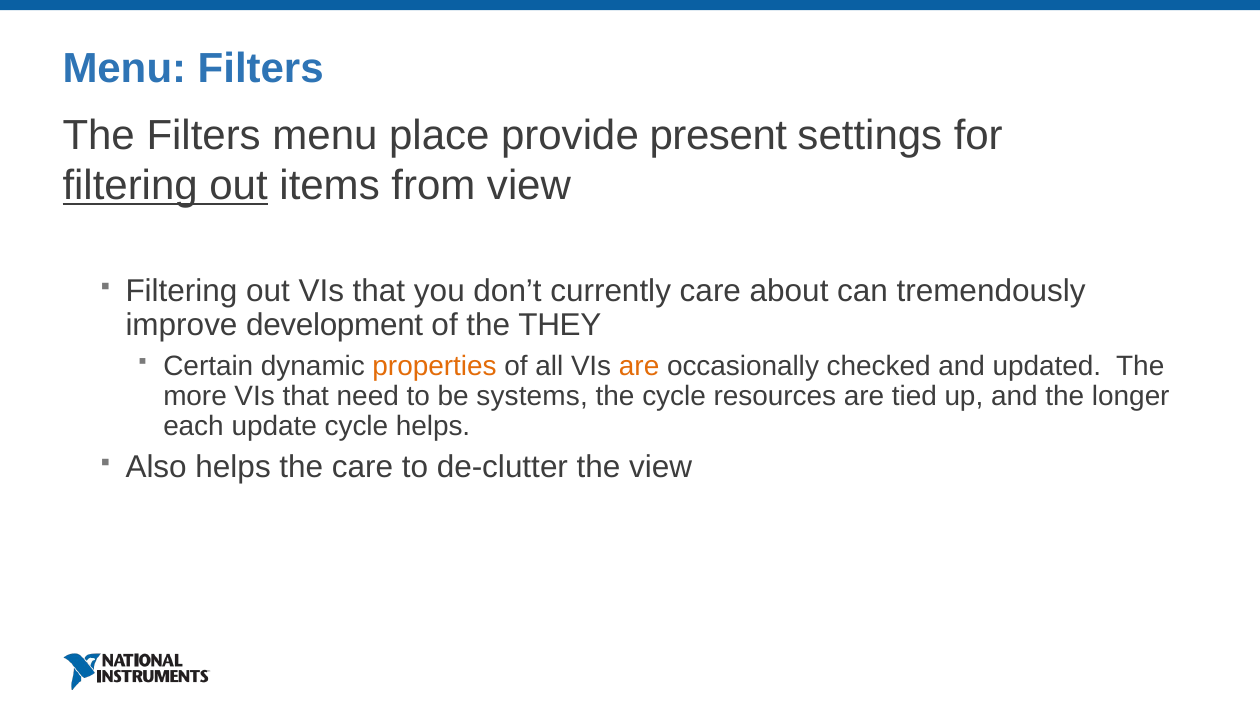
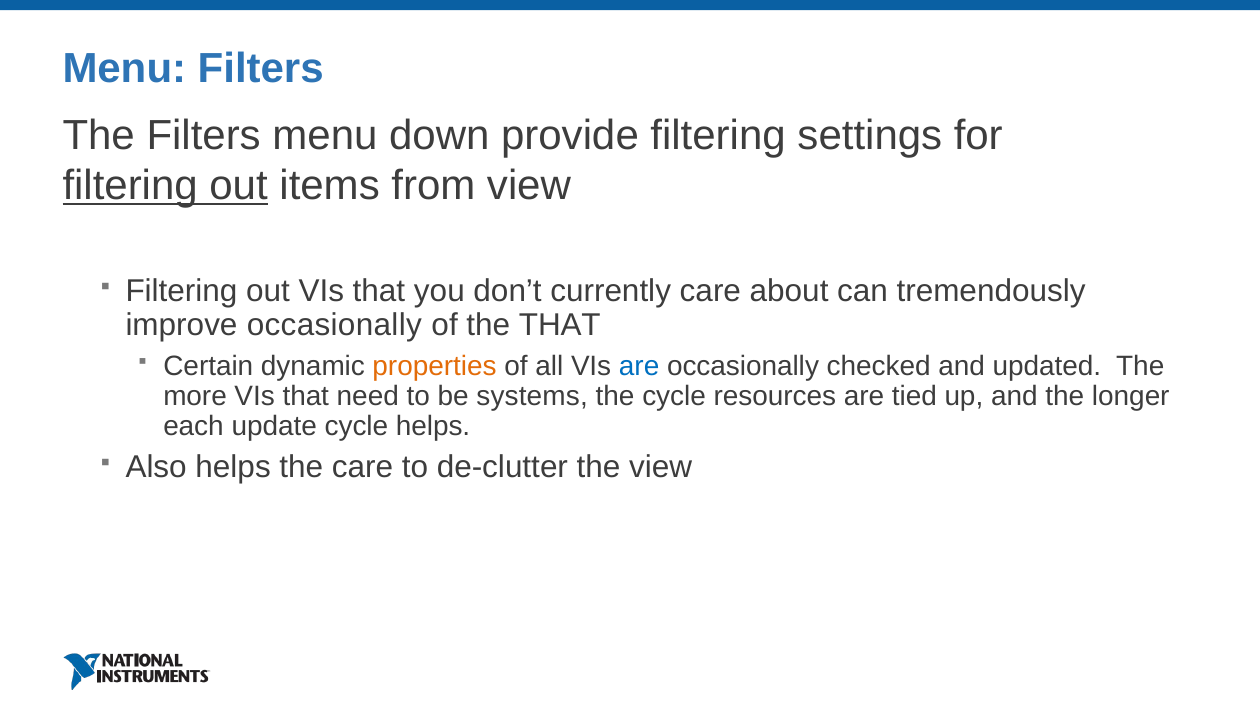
place: place -> down (439, 135)
provide present: present -> filtering (718, 135)
improve development: development -> occasionally (334, 325)
the THEY: THEY -> THAT (560, 325)
are colour: orange -> blue (639, 366)
